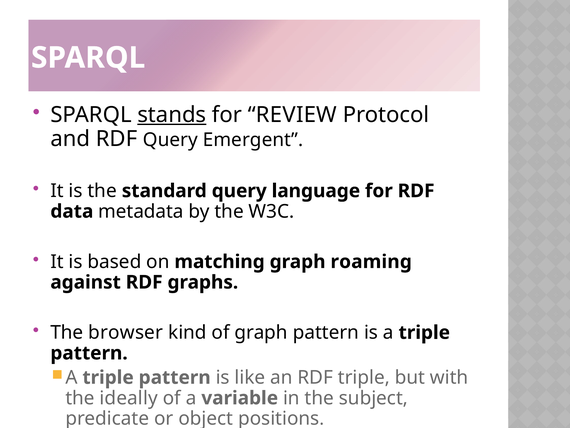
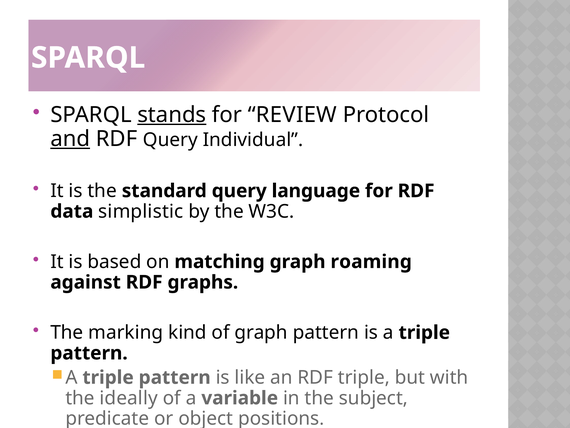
and underline: none -> present (70, 139)
Emergent: Emergent -> Individual (253, 140)
metadata: metadata -> simplistic (141, 211)
browser: browser -> marking (126, 332)
